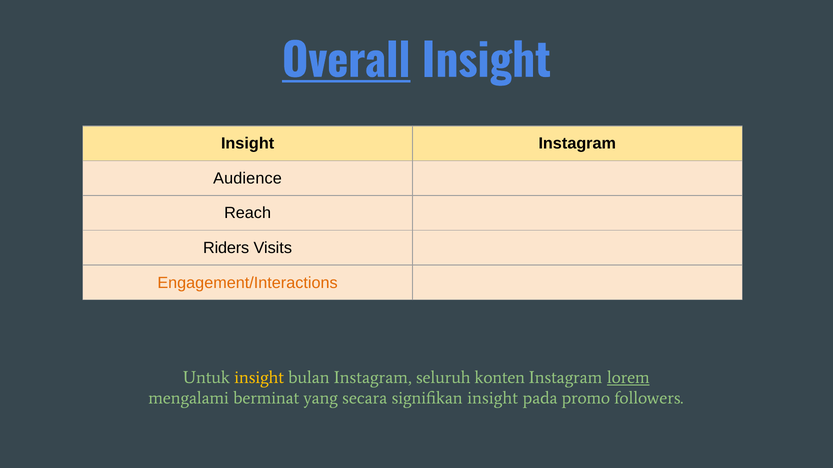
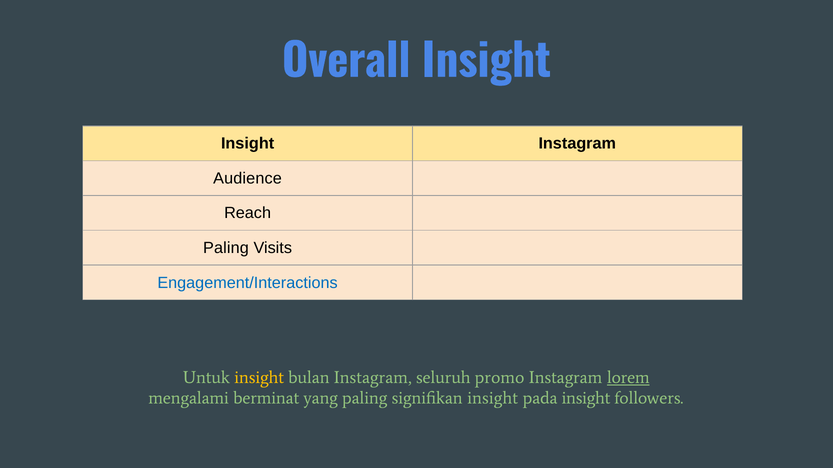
Overall underline: present -> none (346, 62)
Riders: Riders -> Paling (226, 248)
Engagement/Interactions colour: orange -> blue (248, 283)
konten: konten -> promo (500, 378)
yang secara: secara -> paling (365, 399)
pada promo: promo -> insight (586, 399)
